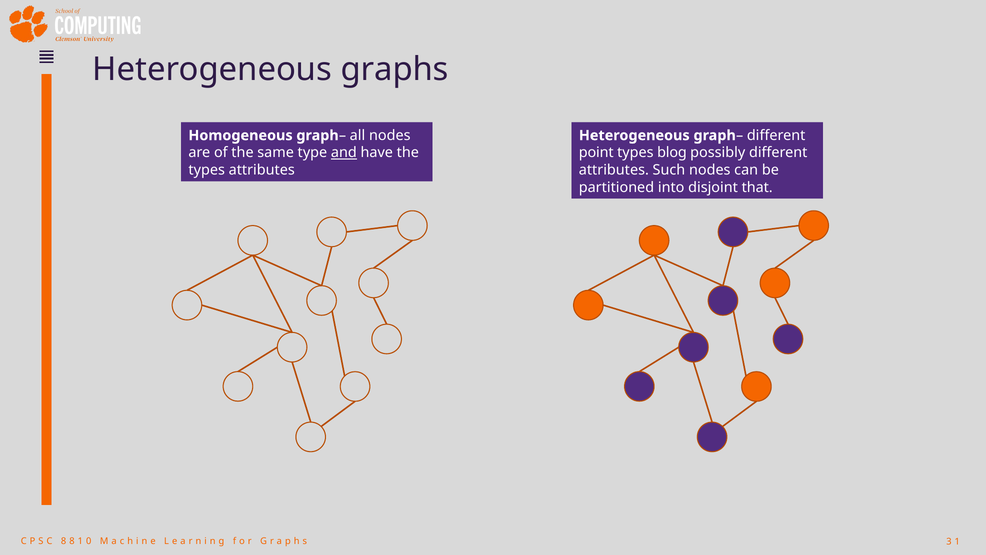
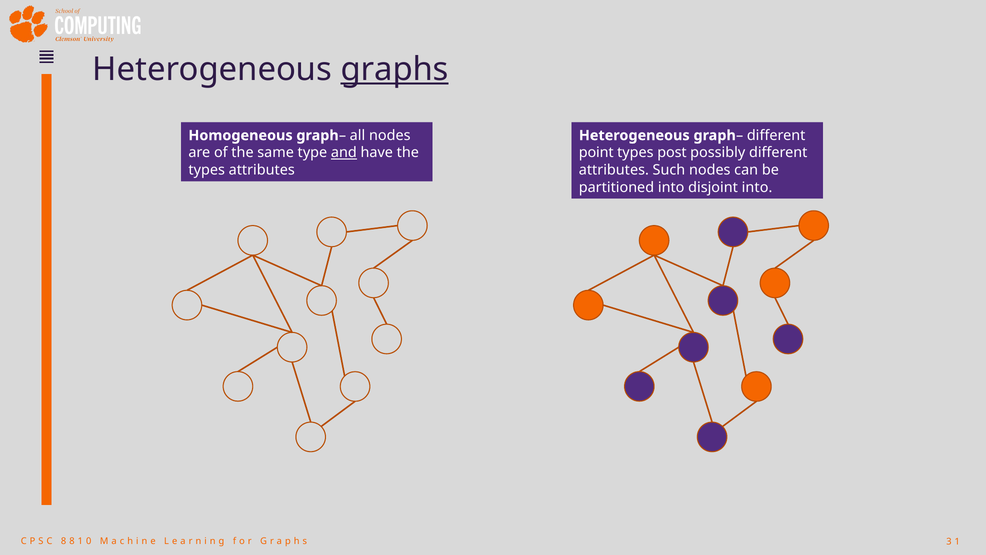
graphs underline: none -> present (395, 69)
blog: blog -> post (672, 153)
disjoint that: that -> into (757, 187)
